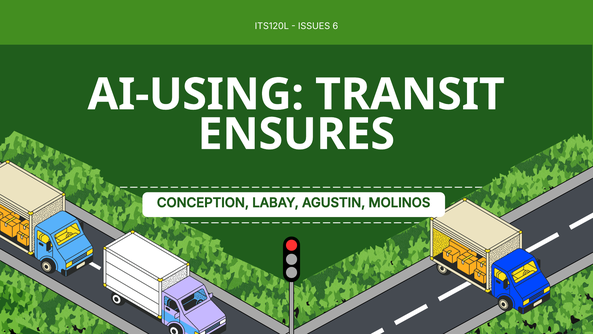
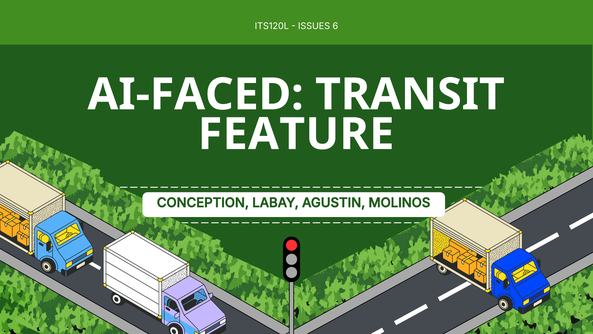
AI-USING: AI-USING -> AI-FACED (196, 94)
ENSURES: ENSURES -> FEATURE (296, 134)
